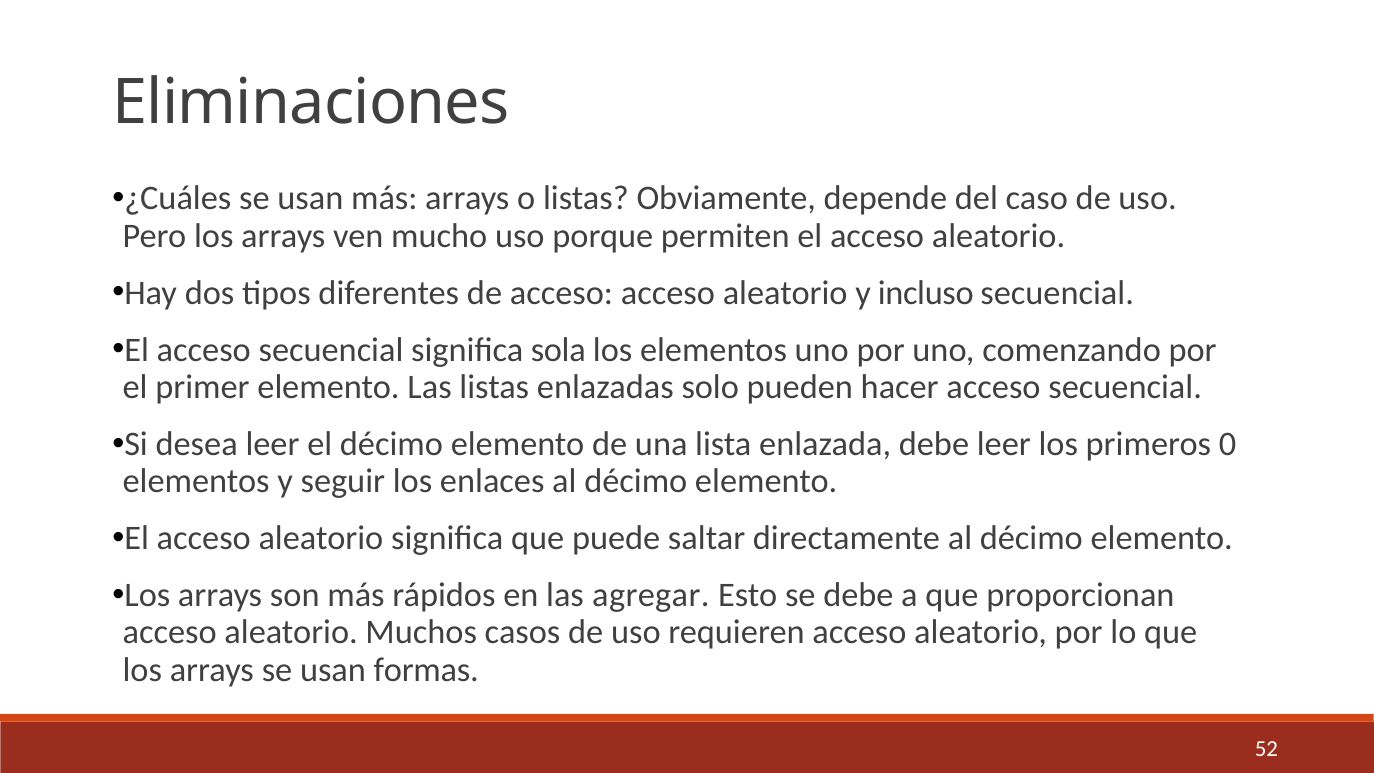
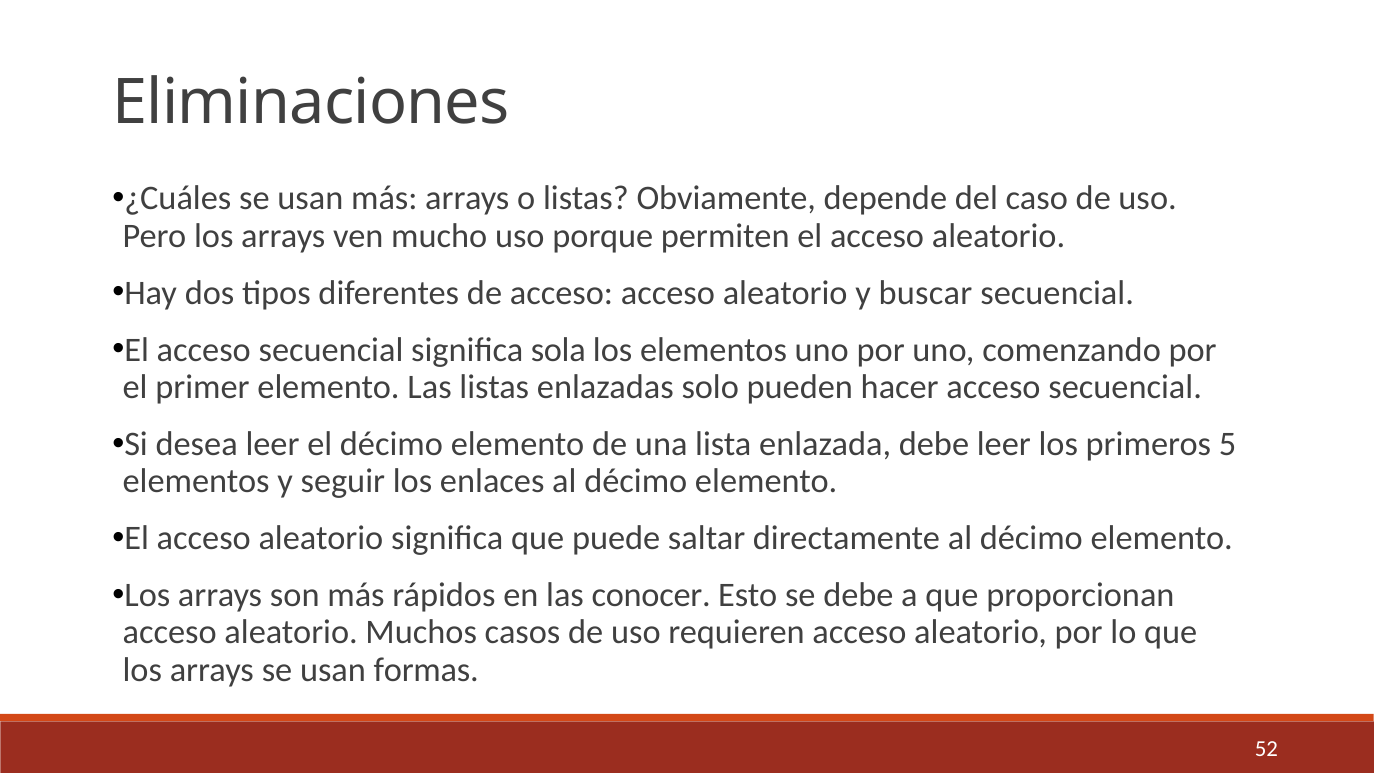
incluso: incluso -> buscar (925, 293)
0: 0 -> 5 (1228, 444)
agregar: agregar -> conocer (651, 595)
